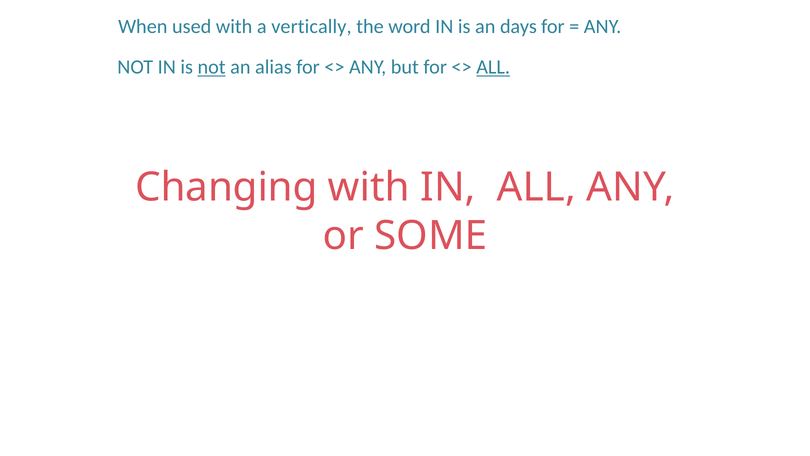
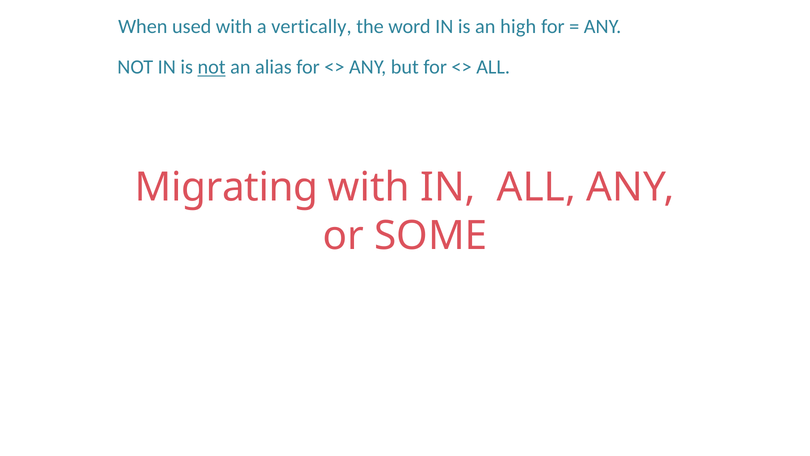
days: days -> high (518, 26)
ALL underline: present -> none (493, 67)
Changing: Changing -> Migrating (227, 187)
